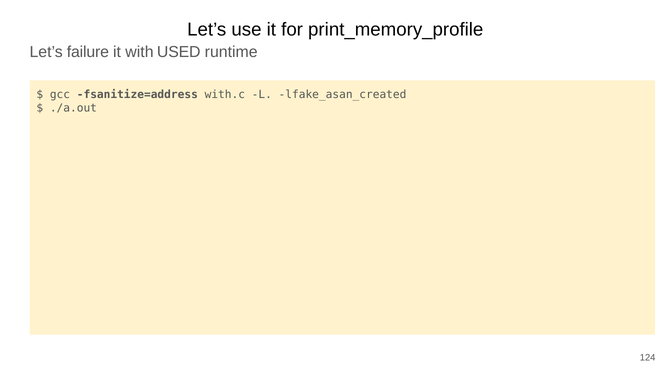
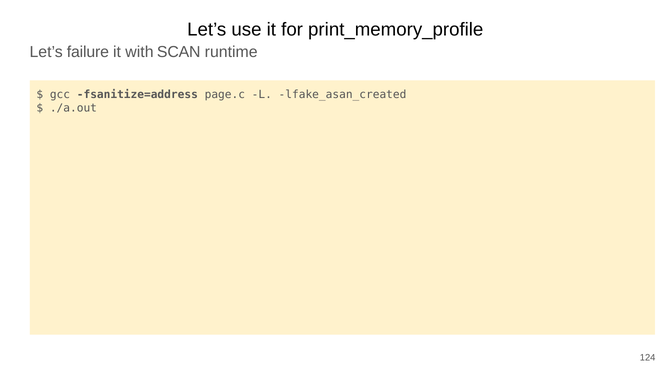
USED: USED -> SCAN (179, 52)
with.c: with.c -> page.c (225, 94)
